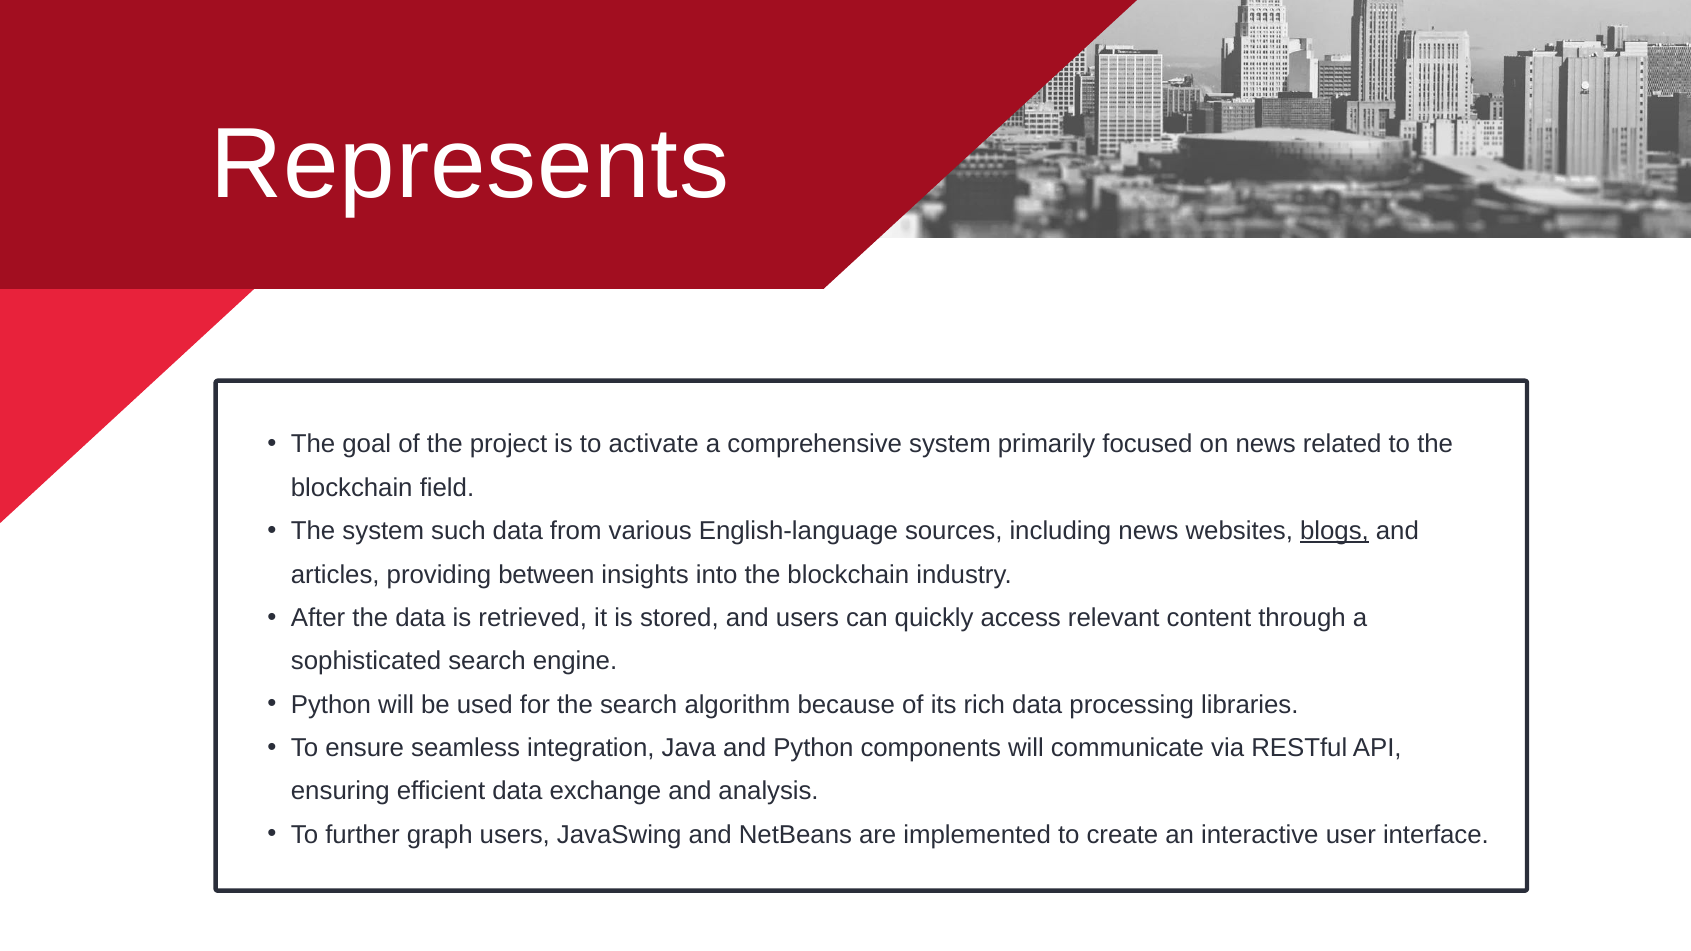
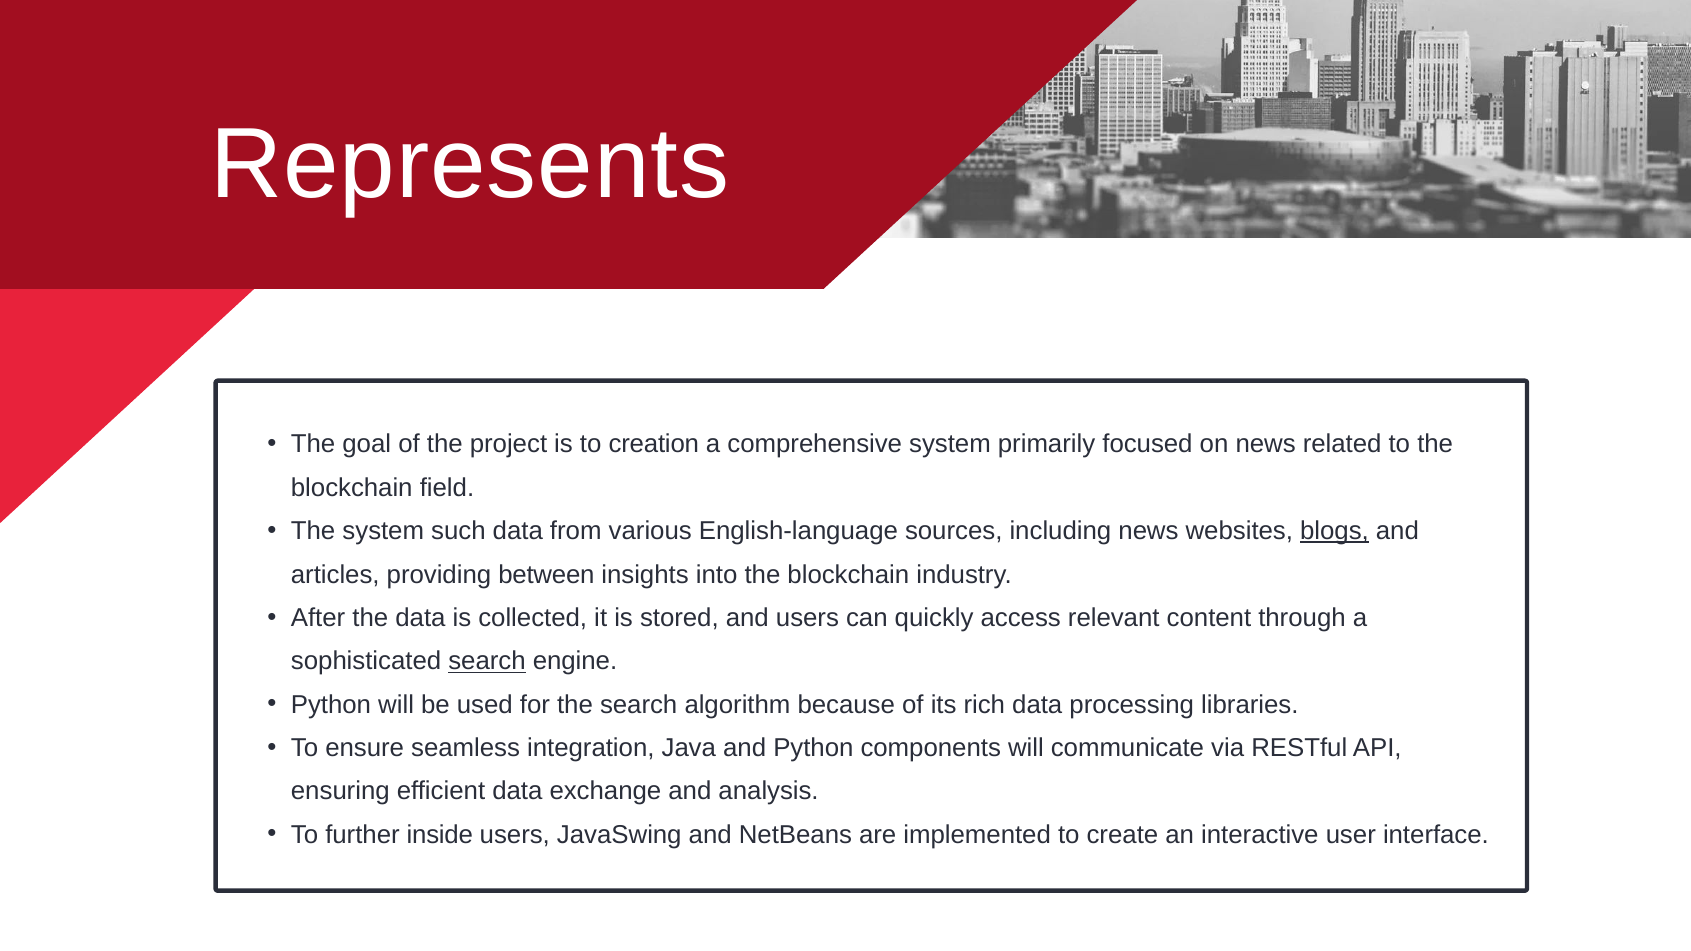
activate: activate -> creation (654, 445)
retrieved: retrieved -> collected (533, 618)
search underline: none -> present (487, 661)
graph: graph -> inside (440, 835)
